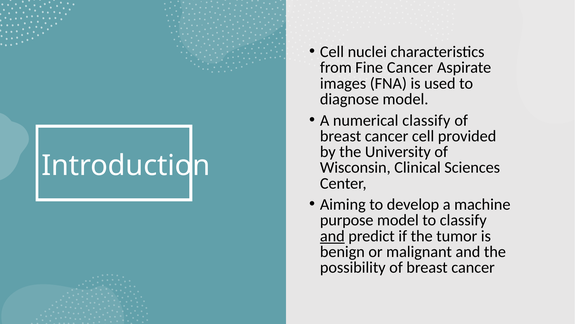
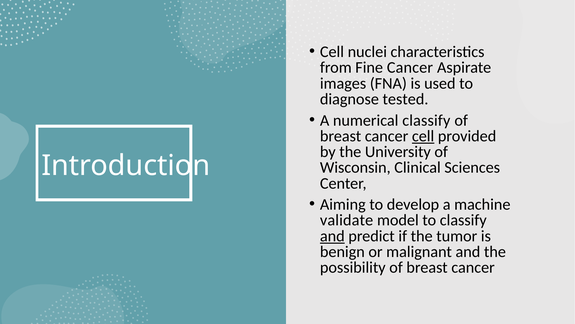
diagnose model: model -> tested (406, 99)
cell underline: none -> present (423, 136)
purpose: purpose -> validate (347, 220)
